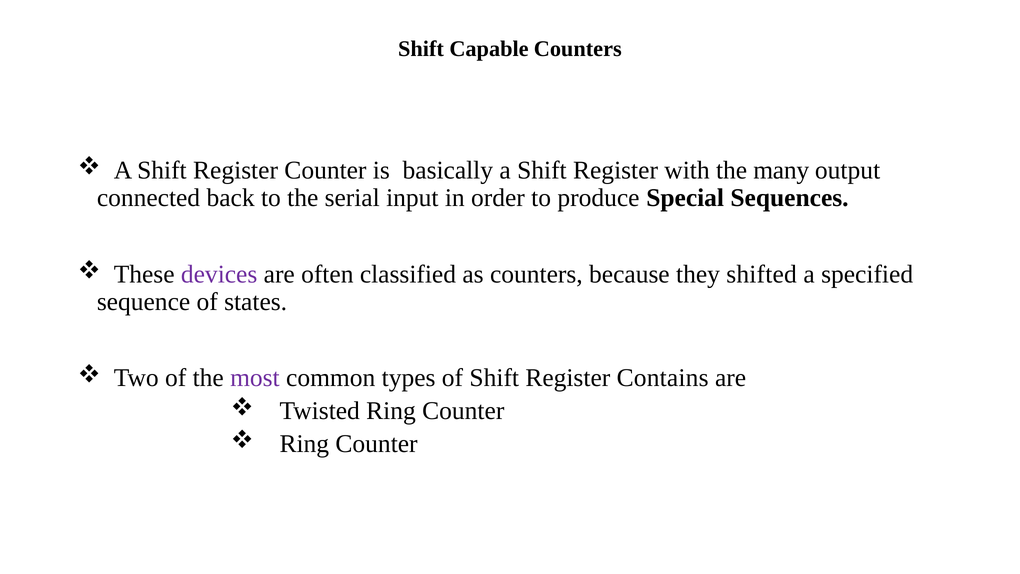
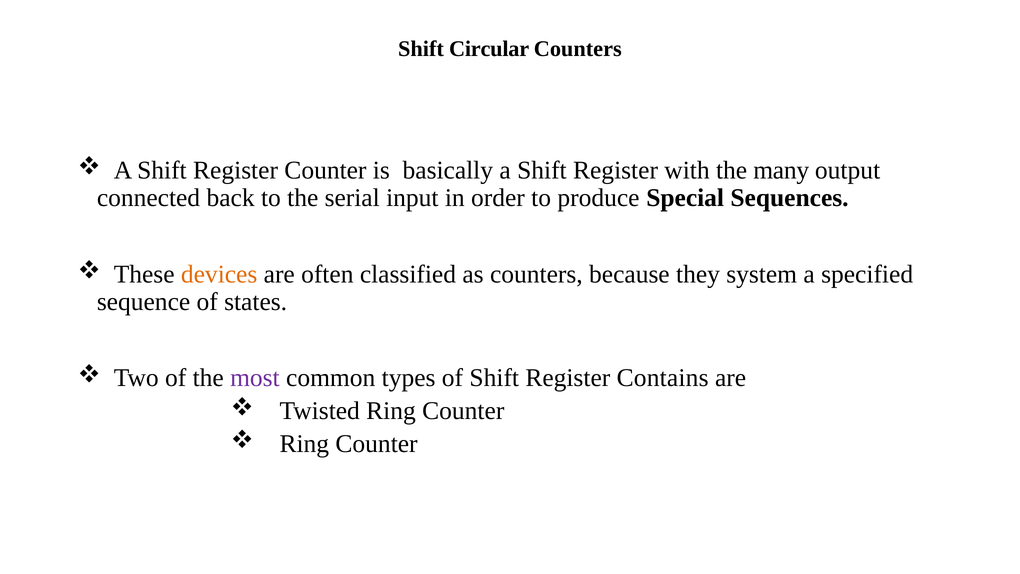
Capable: Capable -> Circular (489, 49)
devices colour: purple -> orange (219, 274)
shifted: shifted -> system (762, 274)
